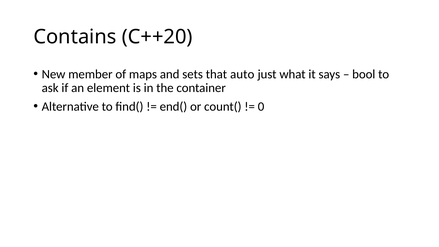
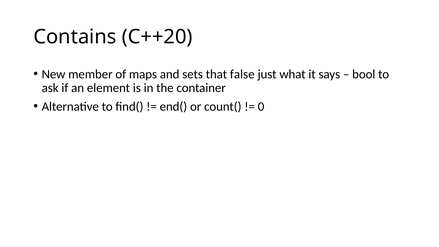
auto: auto -> false (242, 74)
